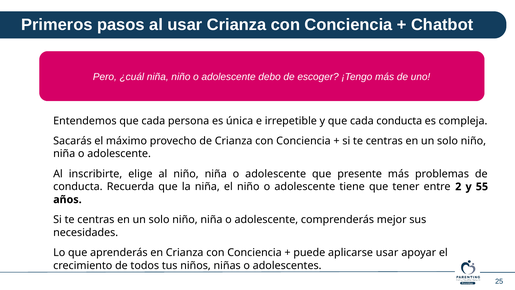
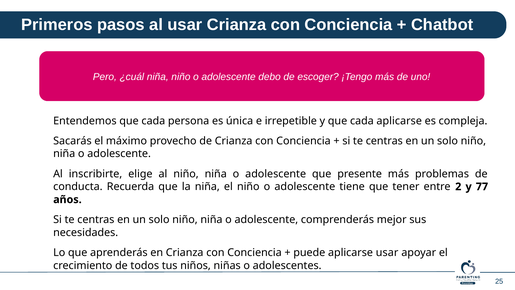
cada conducta: conducta -> aplicarse (399, 121)
55: 55 -> 77 (482, 187)
